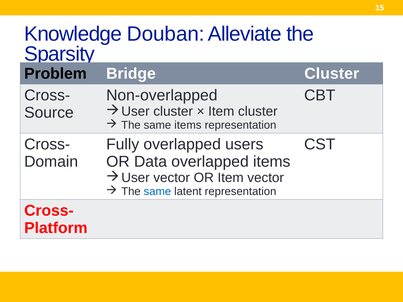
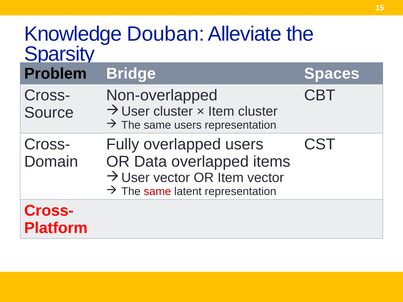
Bridge Cluster: Cluster -> Spaces (332, 74)
same items: items -> users (188, 125)
same colour: blue -> red (157, 192)
